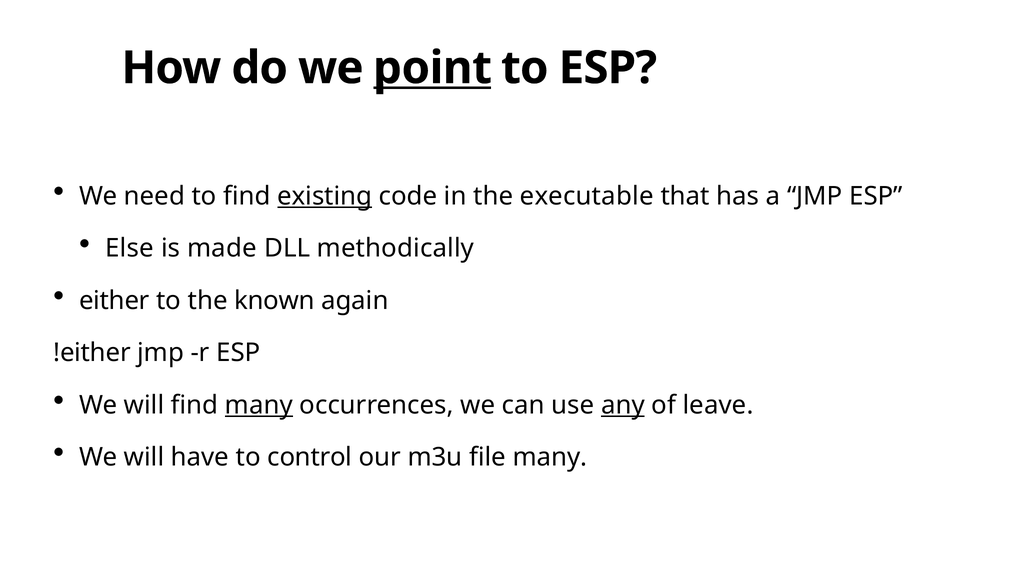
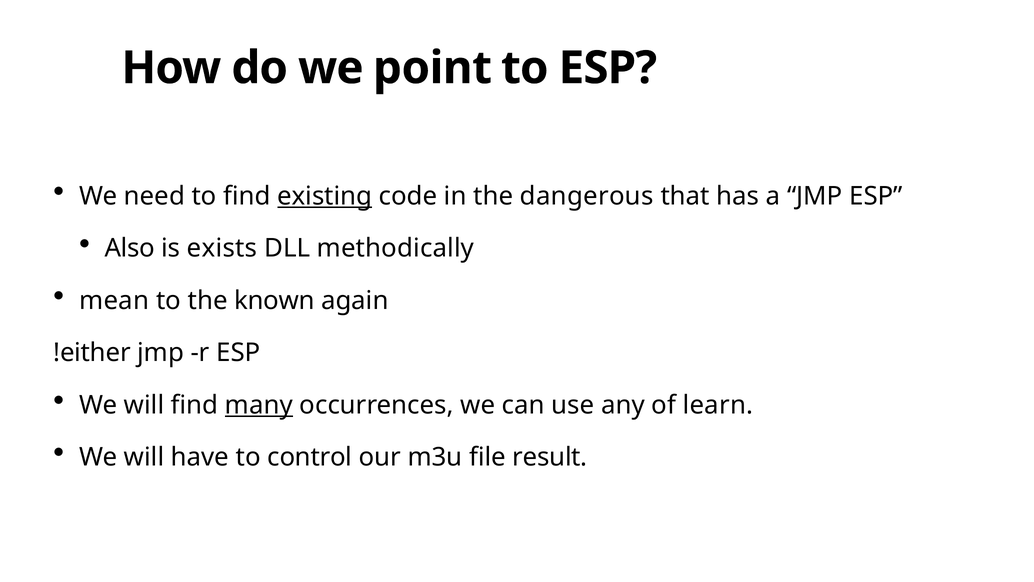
point underline: present -> none (433, 68)
executable: executable -> dangerous (587, 196)
Else: Else -> Also (130, 248)
made: made -> exists (222, 248)
either: either -> mean (114, 300)
any underline: present -> none (623, 405)
leave: leave -> learn (718, 405)
file many: many -> result (550, 457)
